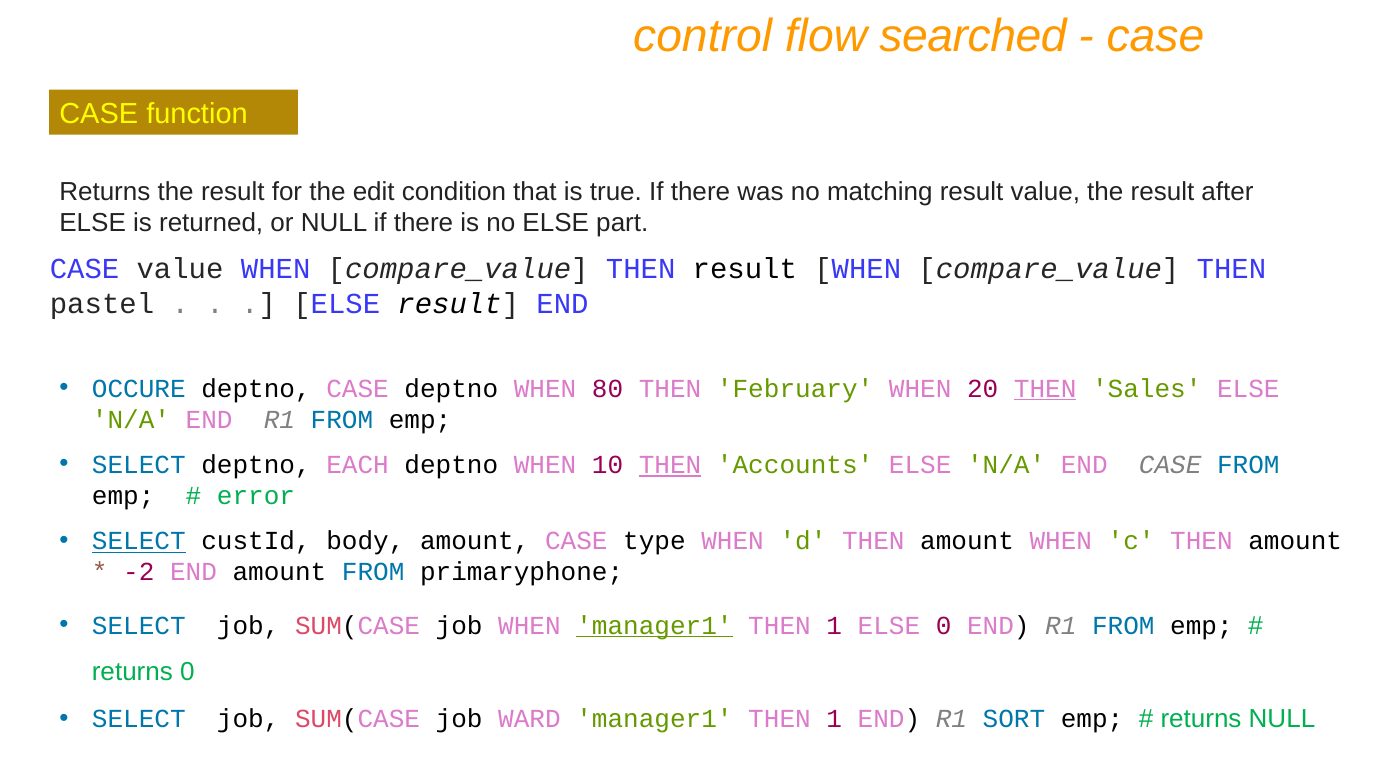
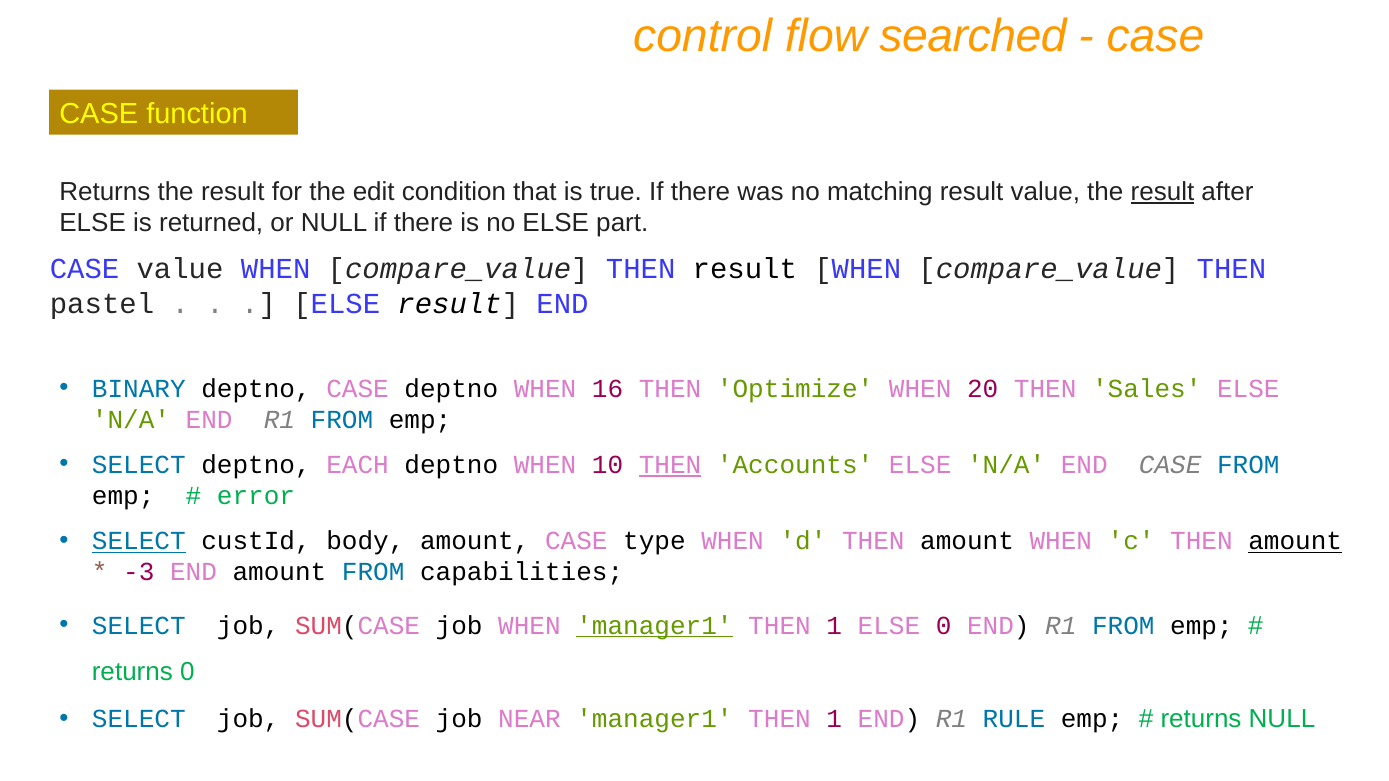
result underline: none -> present (1162, 192)
OCCURE: OCCURE -> BINARY (139, 389)
80: 80 -> 16 (608, 389)
February: February -> Optimize (795, 389)
THEN underline: present -> none (1045, 389)
amount underline: none -> present (1295, 541)
-2: -2 -> -3 (139, 573)
primaryphone: primaryphone -> capabilities (522, 573)
WARD: WARD -> NEAR (529, 720)
SORT: SORT -> RULE (1014, 720)
